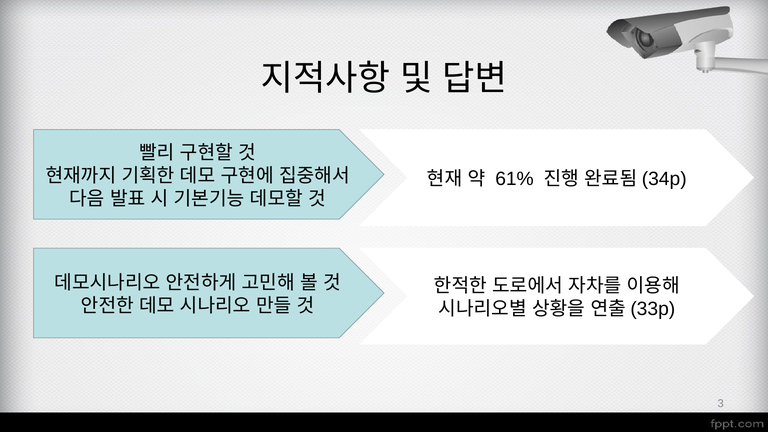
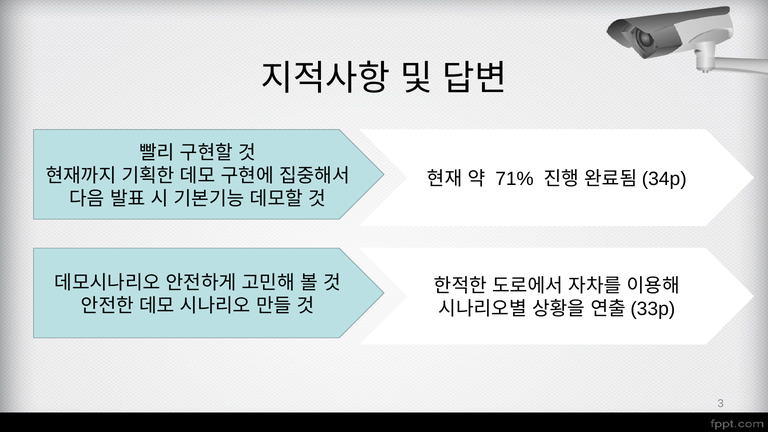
61%: 61% -> 71% (514, 179)
